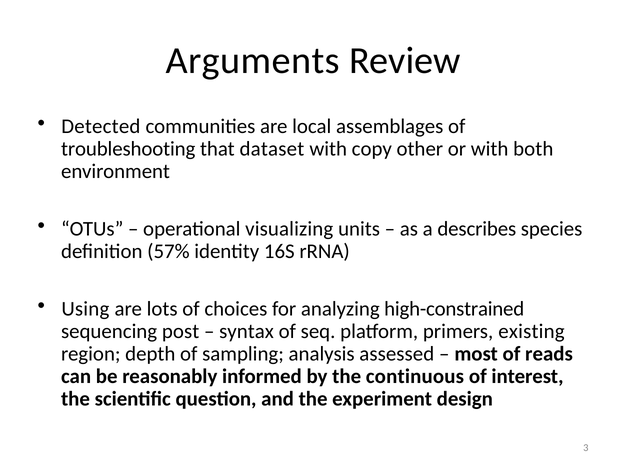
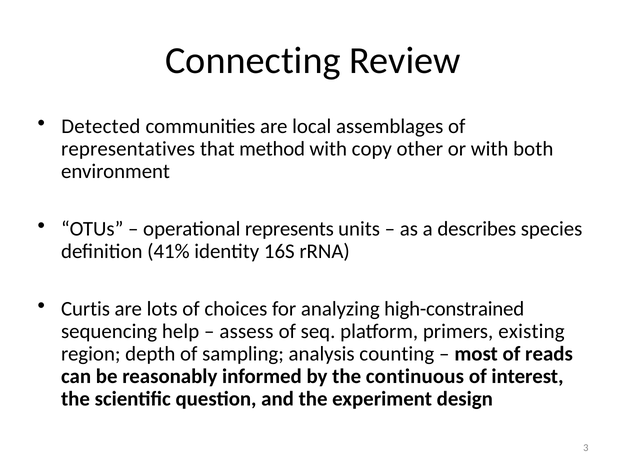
Arguments: Arguments -> Connecting (253, 61)
troubleshooting: troubleshooting -> representatives (128, 149)
dataset: dataset -> method (272, 149)
visualizing: visualizing -> represents (289, 229)
57%: 57% -> 41% (168, 252)
Using: Using -> Curtis (86, 309)
post: post -> help (181, 332)
syntax: syntax -> assess (246, 332)
assessed: assessed -> counting (397, 354)
